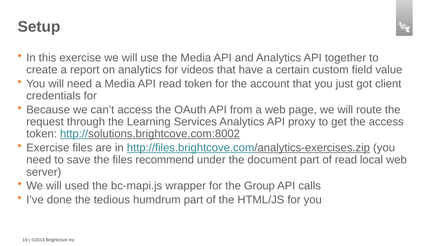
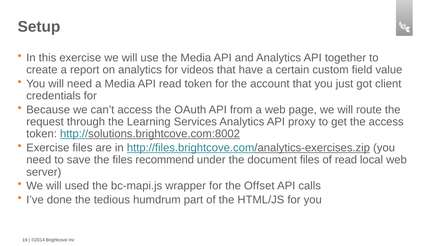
document part: part -> files (310, 160)
Group: Group -> Offset (259, 186)
